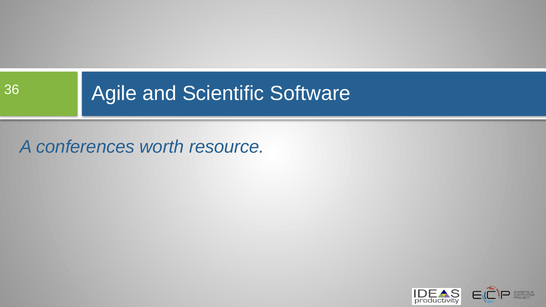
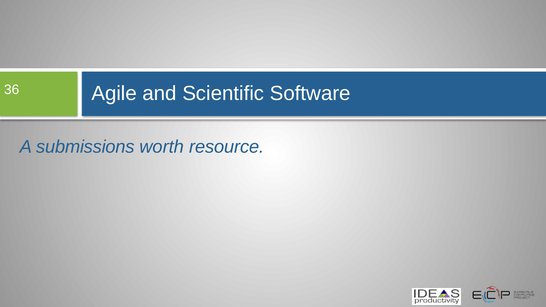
conferences: conferences -> submissions (85, 147)
